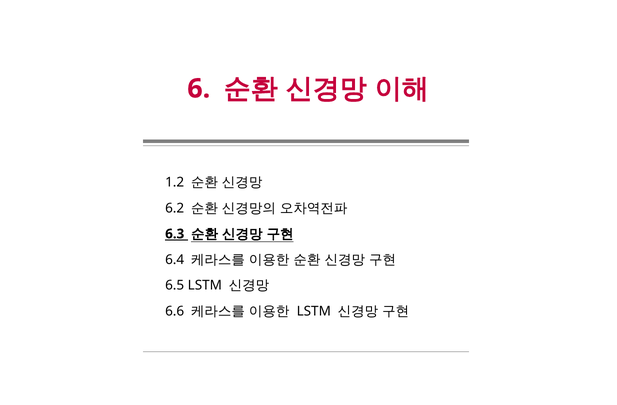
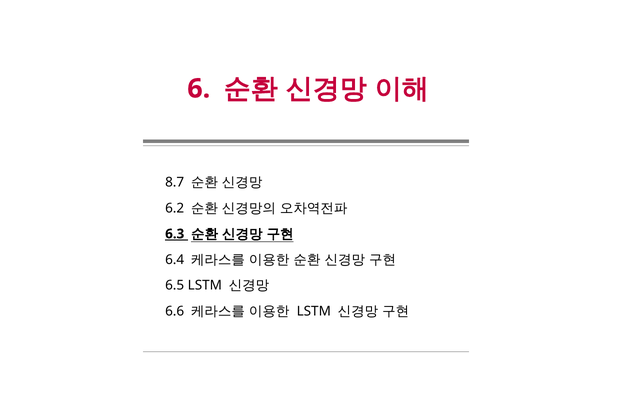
1.2: 1.2 -> 8.7 (175, 182)
